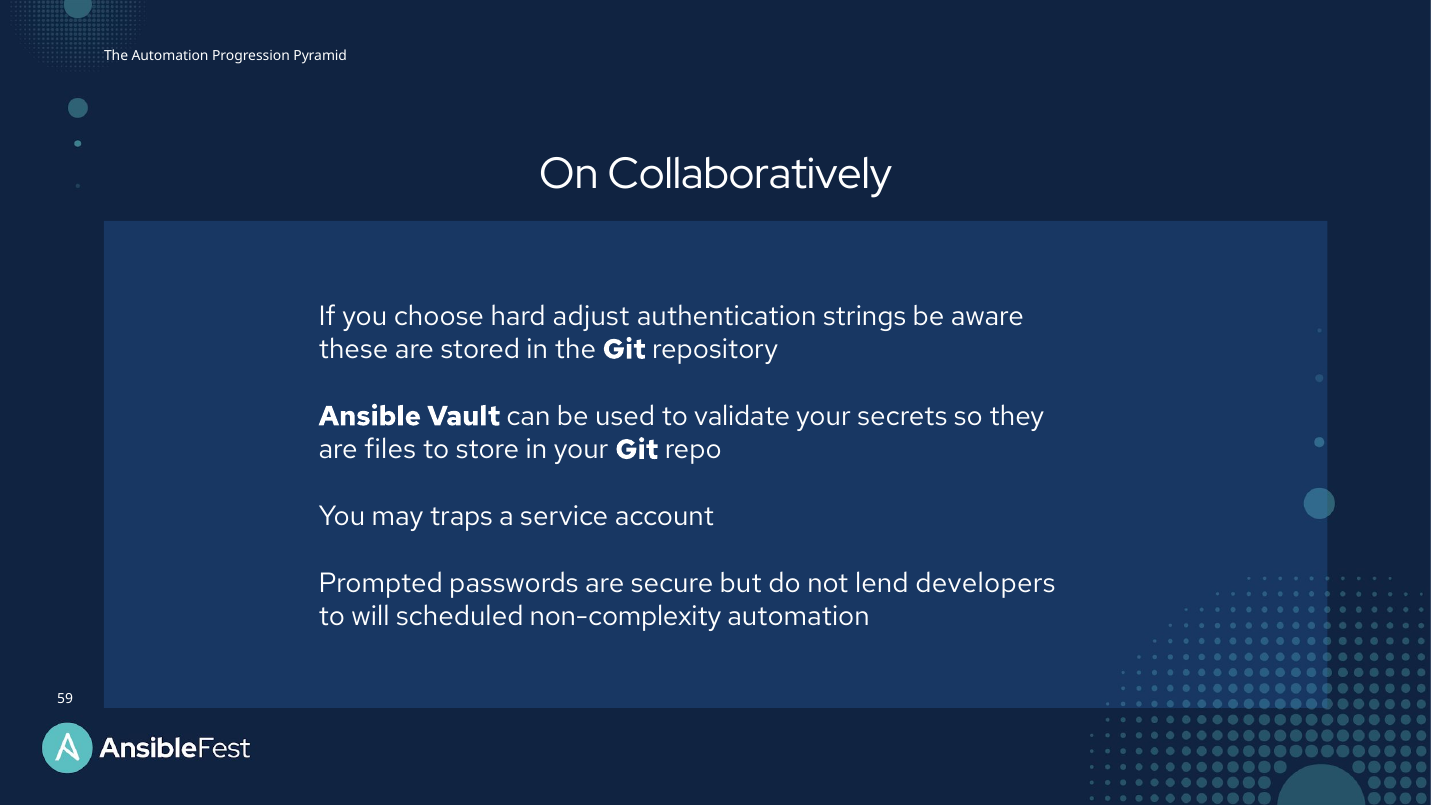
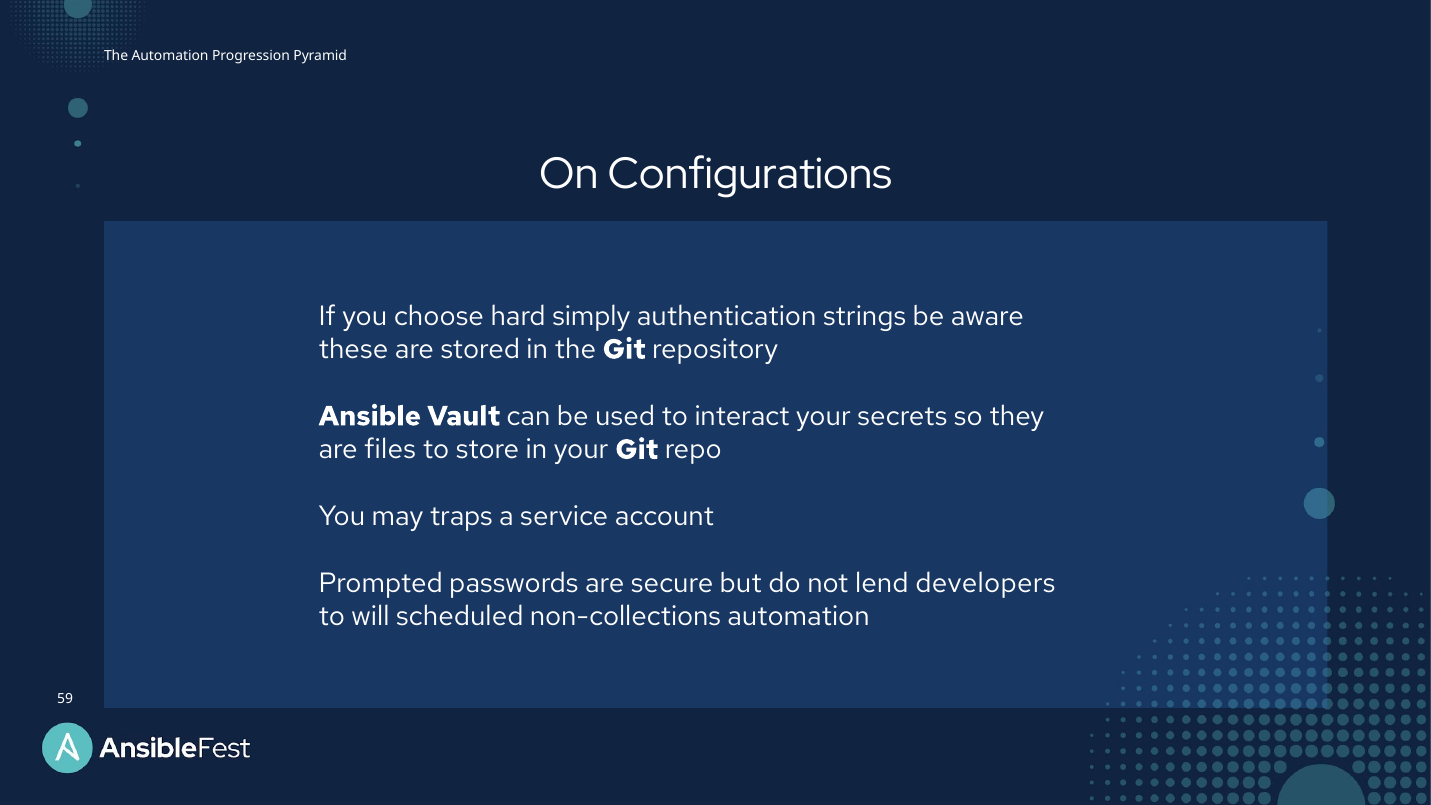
Collaboratively: Collaboratively -> Configurations (750, 174)
adjust: adjust -> simply (591, 316)
validate: validate -> interact (742, 416)
non-complexity: non-complexity -> non-collections (626, 617)
